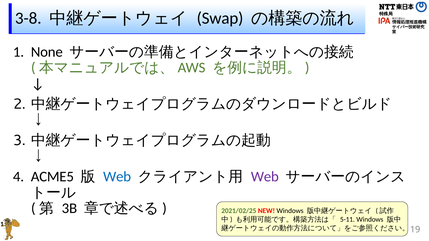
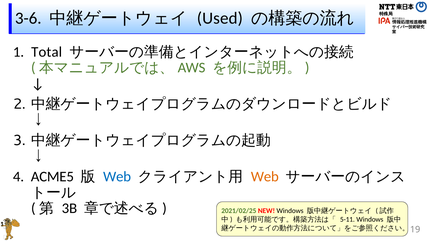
3-8: 3-8 -> 3-6 (28, 18)
Swap: Swap -> Used (220, 18)
None: None -> Total (47, 52)
Web colour: purple -> orange (265, 177)
